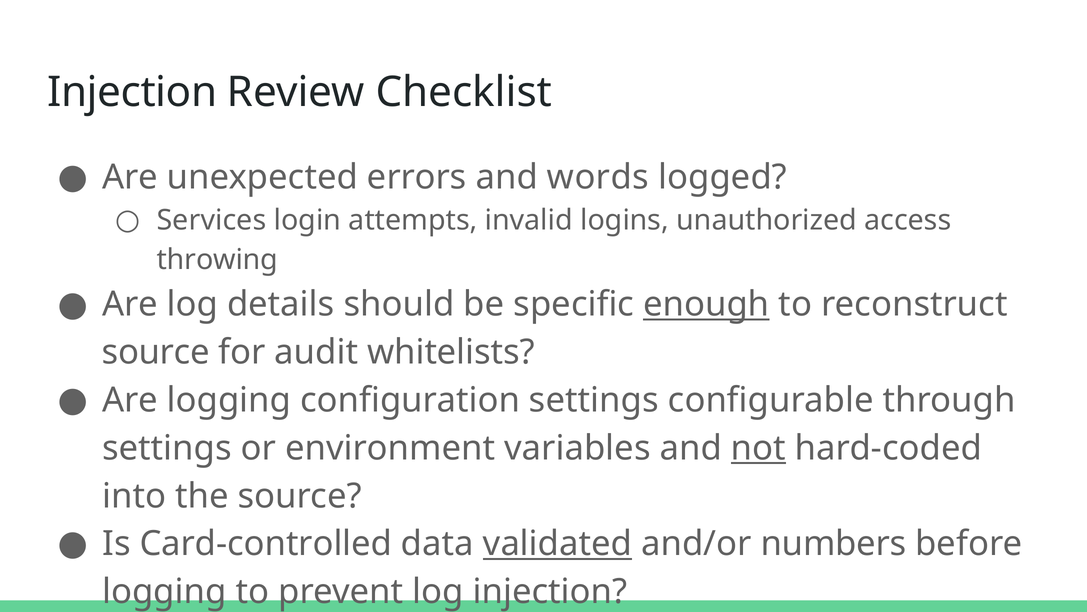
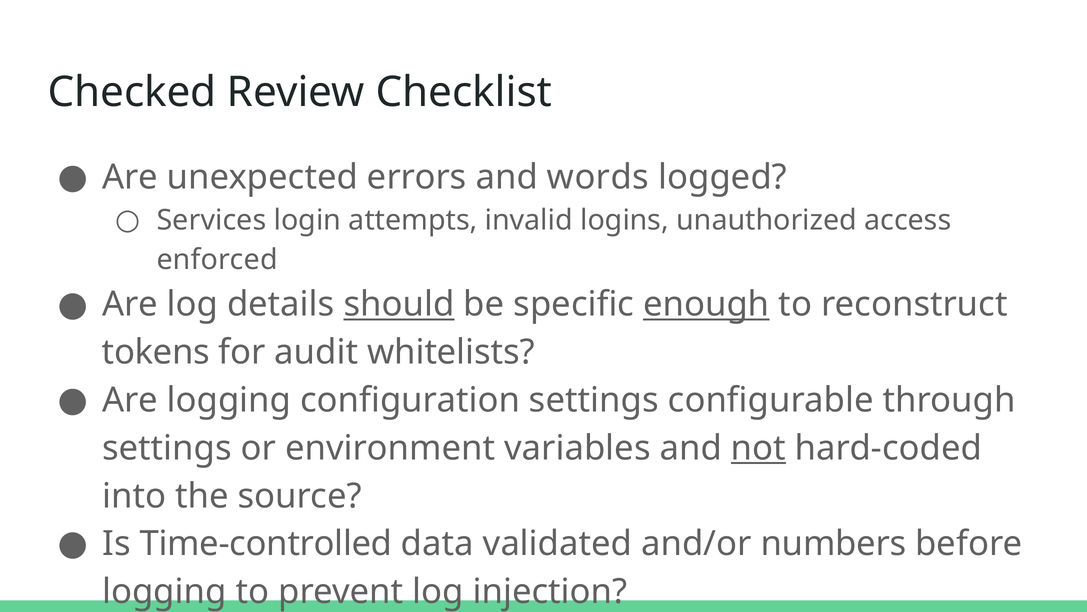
Injection: Injection -> Checked (132, 92)
throwing: throwing -> enforced (217, 260)
should underline: none -> present (399, 304)
source: source -> tokens (156, 352)
Card-controlled: Card-controlled -> Time-controlled (266, 543)
validated underline: present -> none (558, 543)
